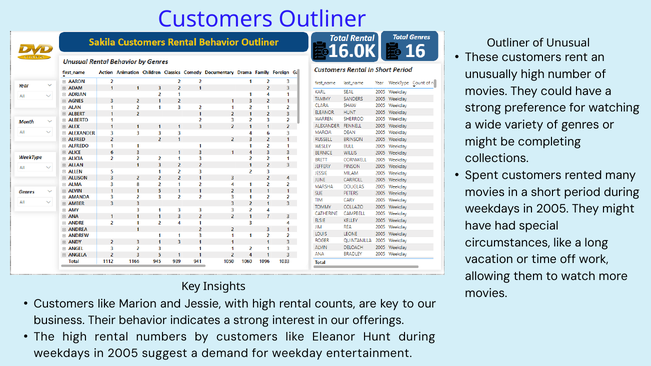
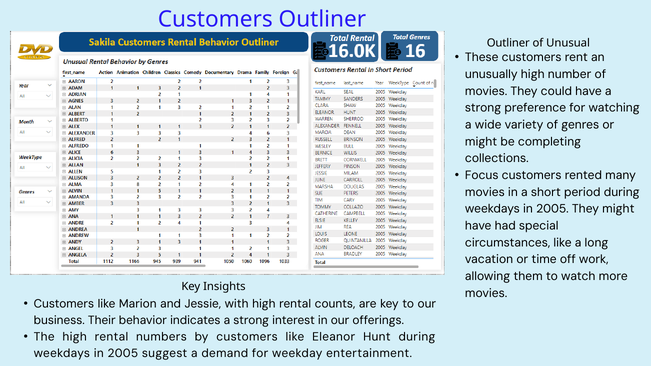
Spent: Spent -> Focus (482, 175)
